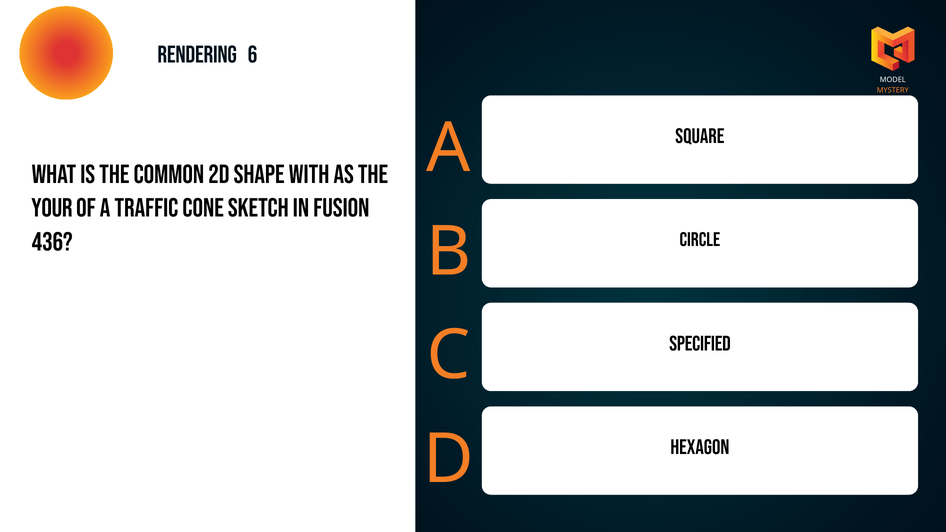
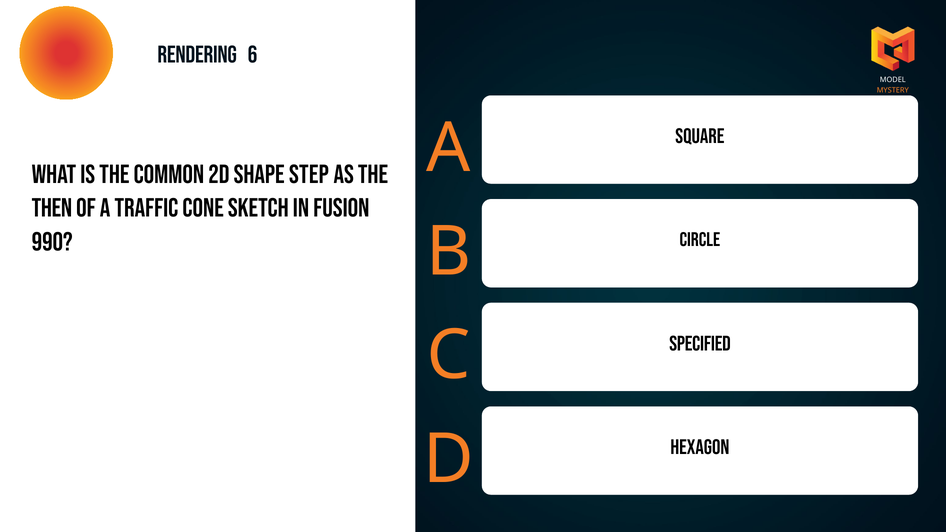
with: with -> step (309, 175)
your: your -> then (52, 208)
436: 436 -> 990 (52, 242)
